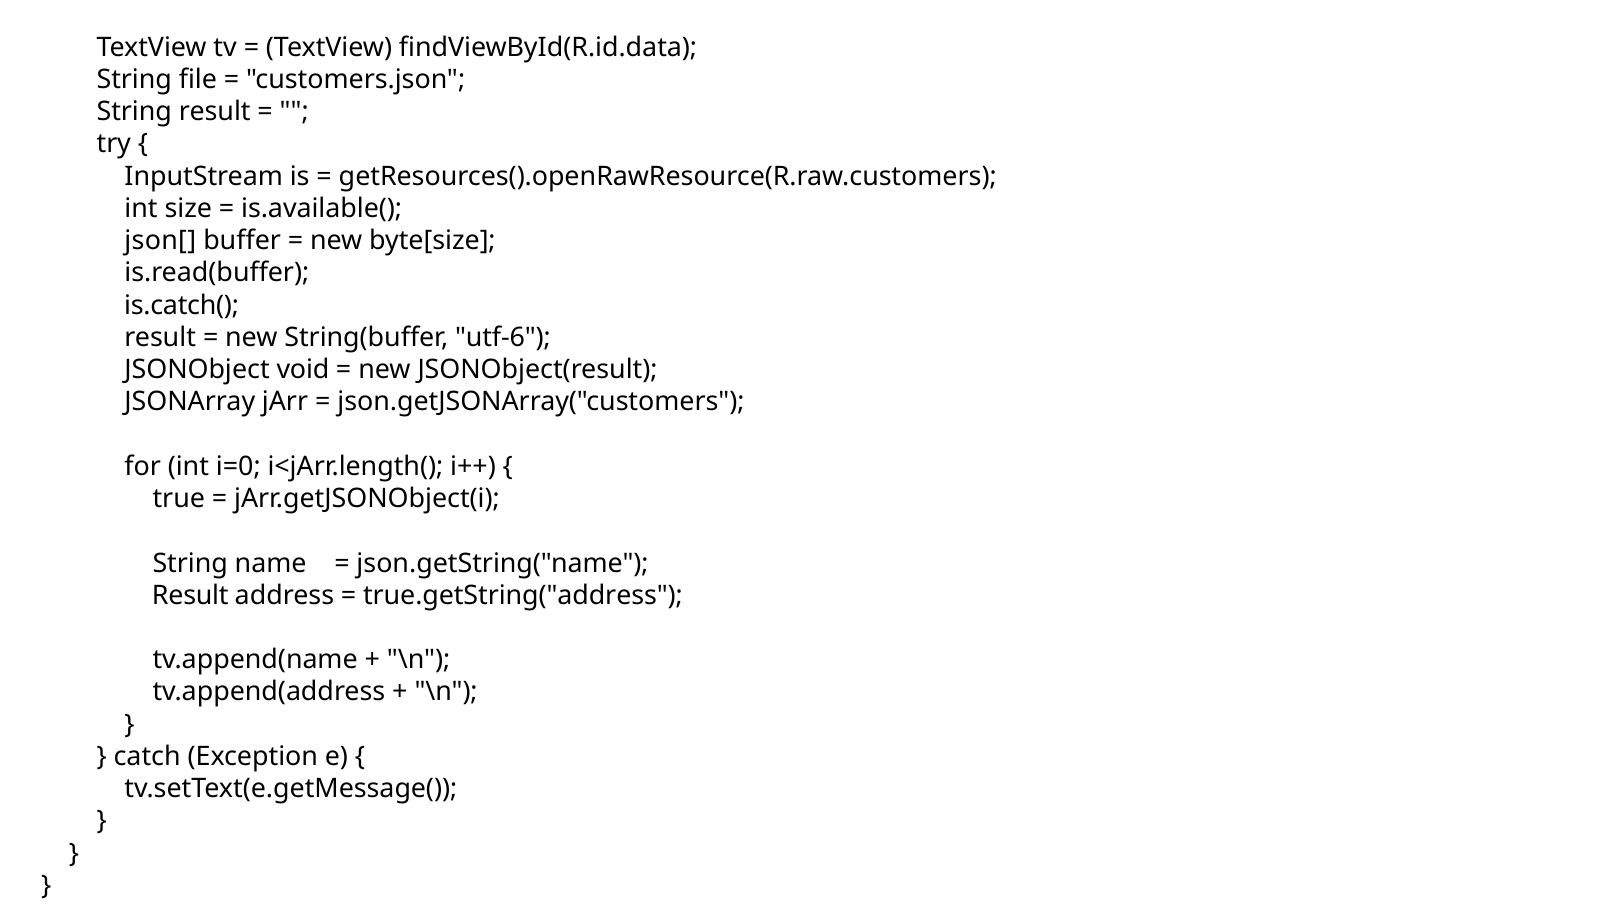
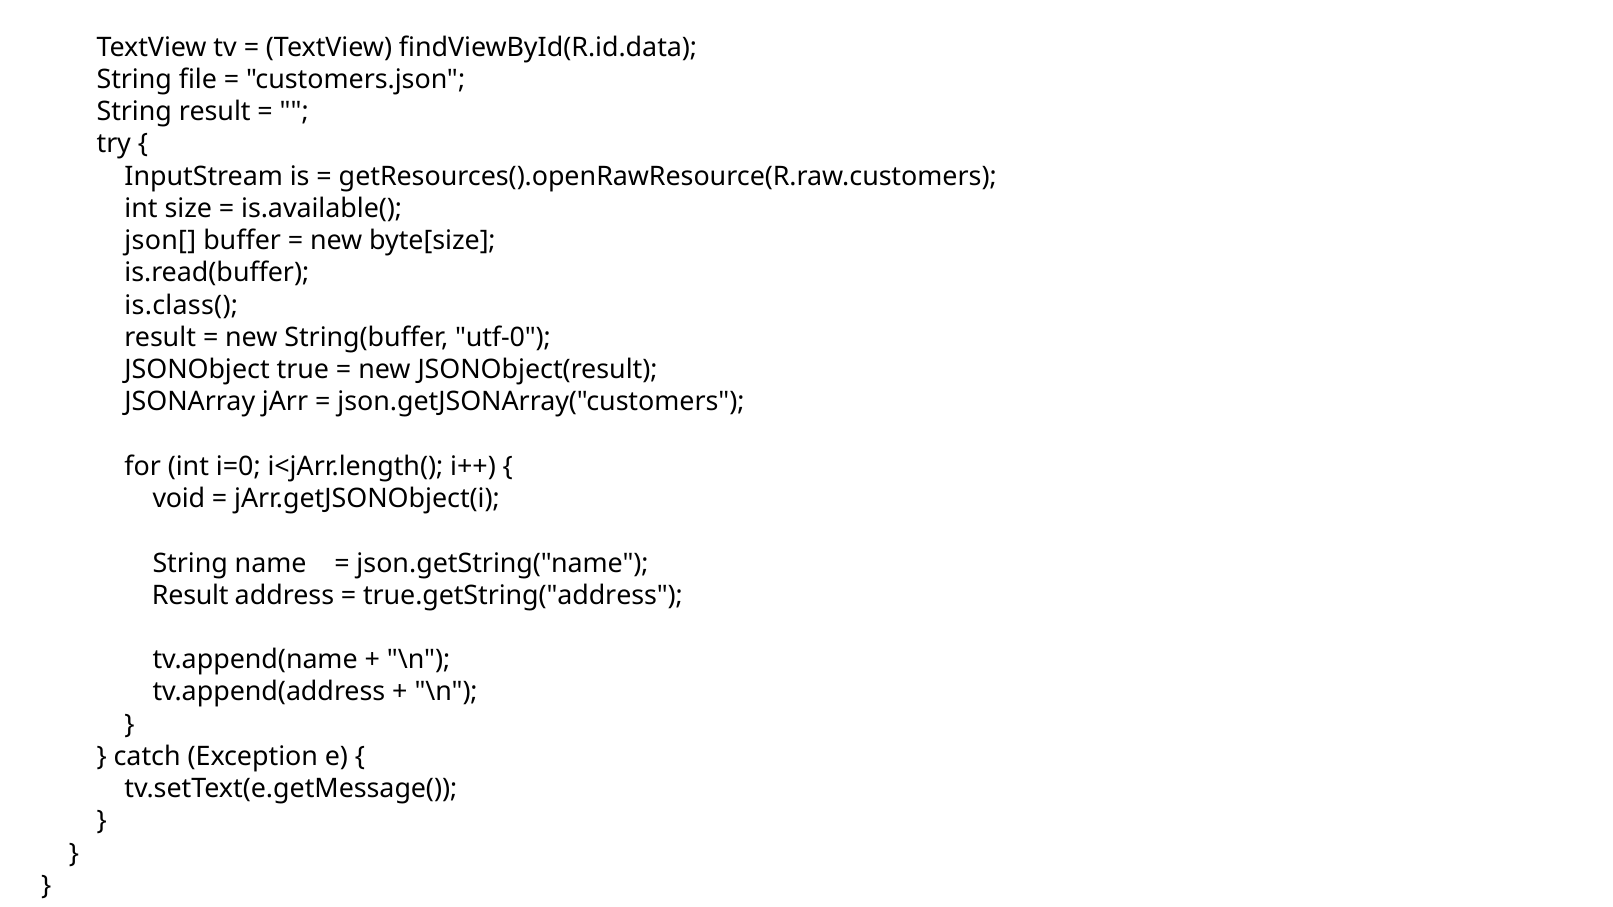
is.catch(: is.catch( -> is.class( (181, 305)
utf-6: utf-6 -> utf-0 (503, 338)
void: void -> true (303, 370)
true: true -> void (179, 499)
